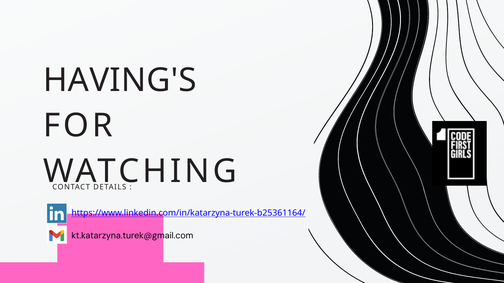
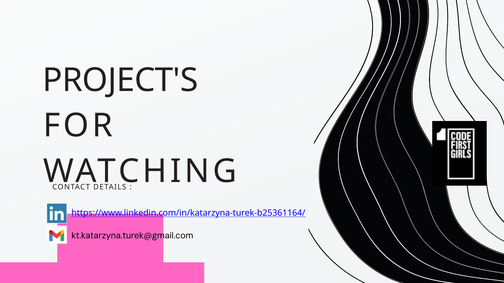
HAVING'S: HAVING'S -> PROJECT'S (120, 80)
